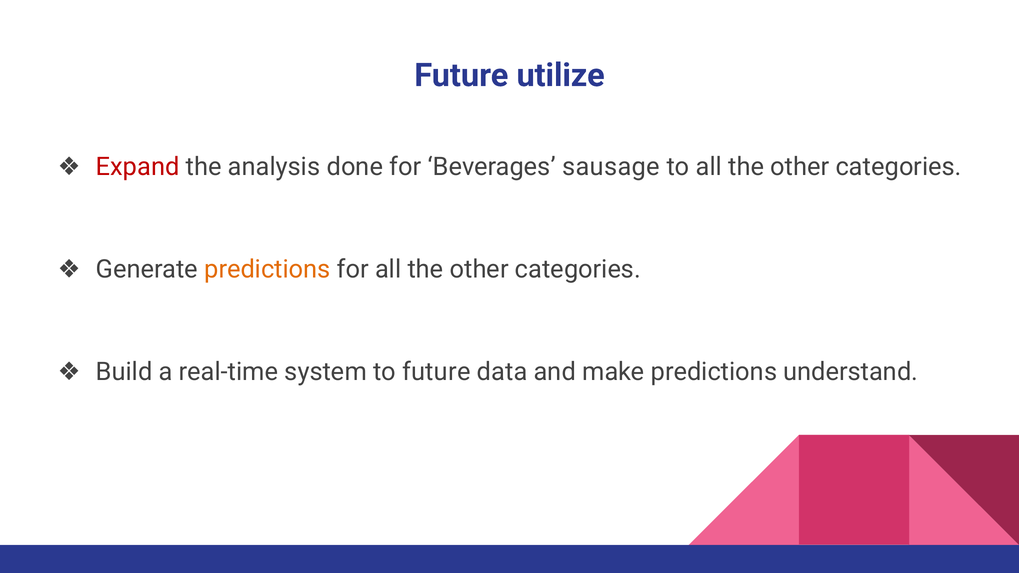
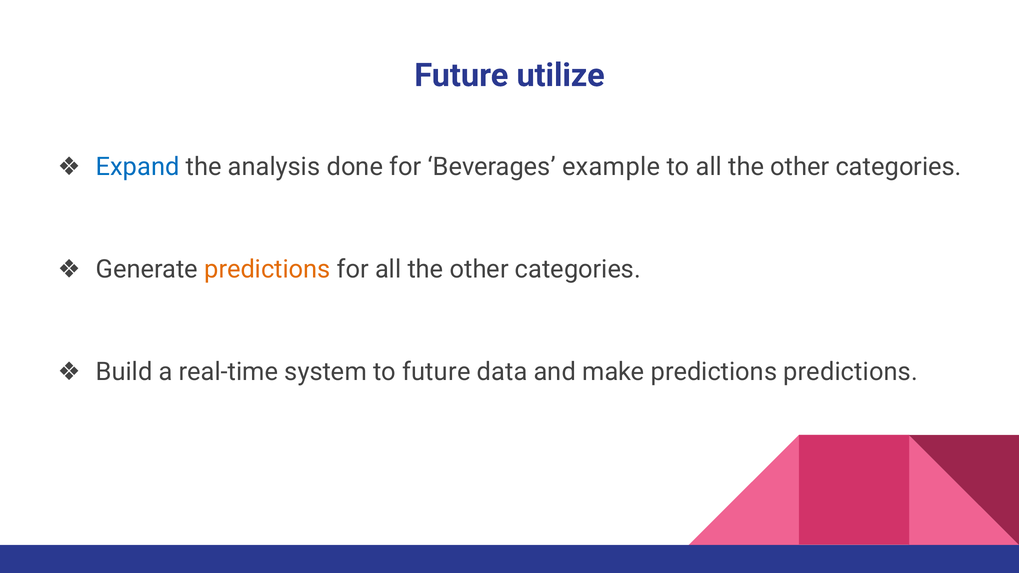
Expand colour: red -> blue (138, 167)
sausage: sausage -> example (611, 167)
predictions understand: understand -> predictions (851, 372)
